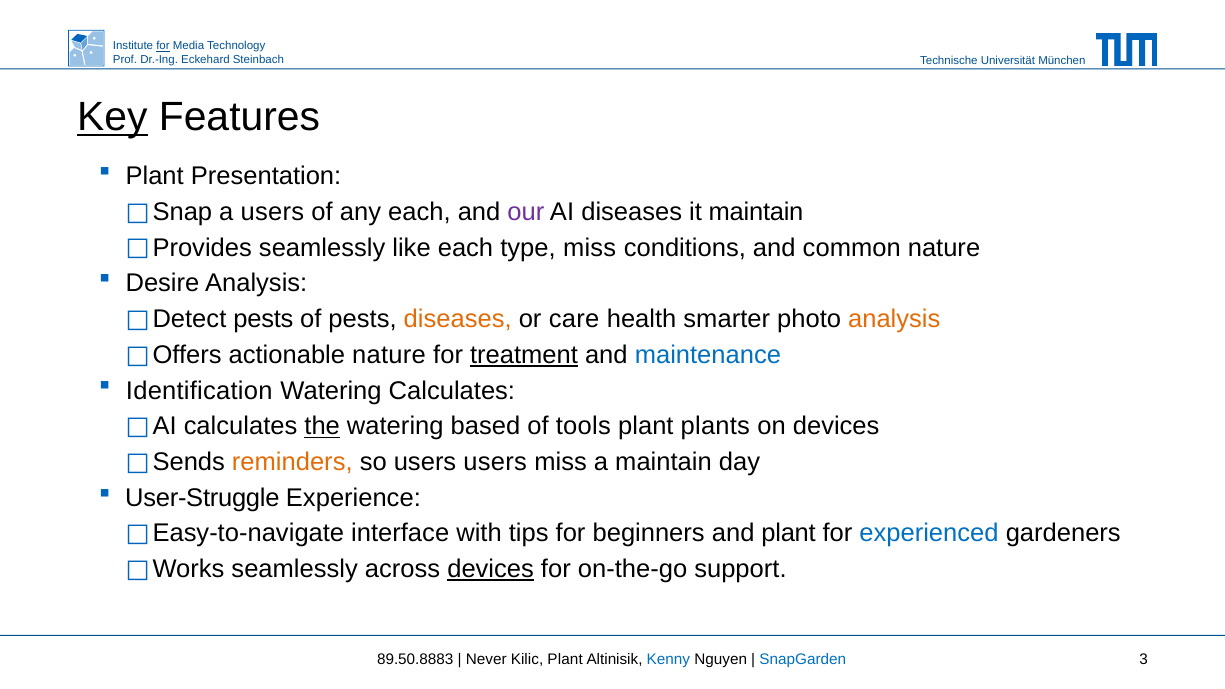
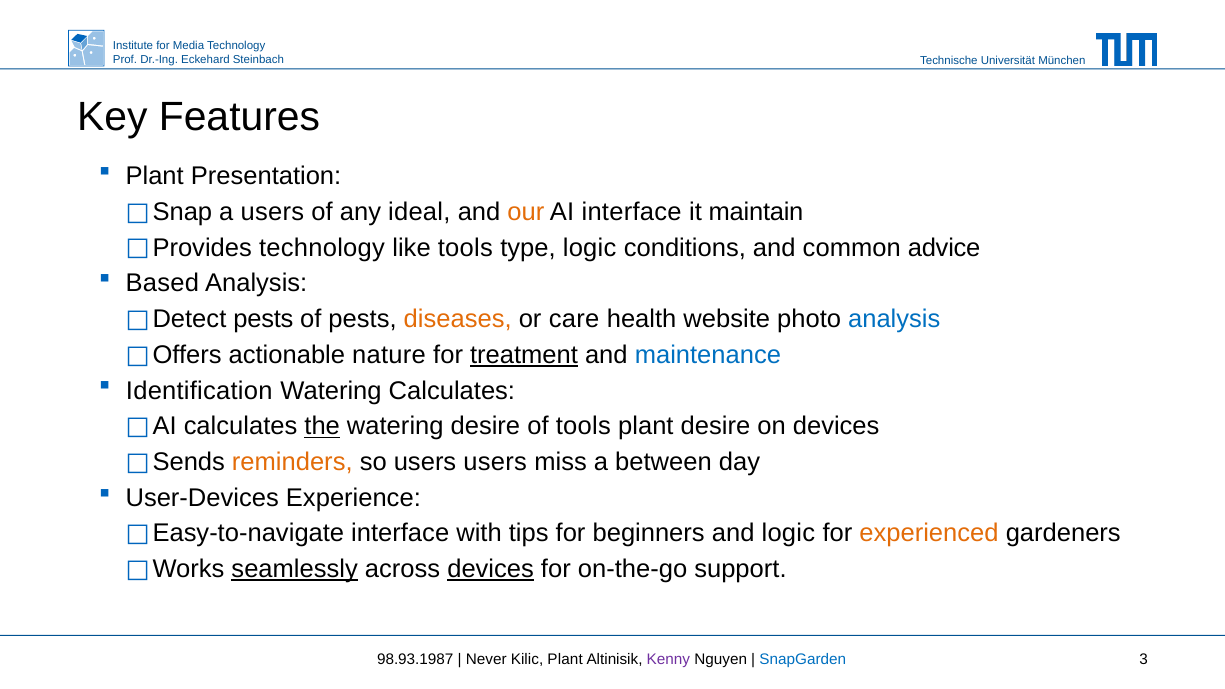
for underline: present -> none (163, 46)
Key underline: present -> none (112, 117)
any each: each -> ideal (419, 212)
our colour: purple -> orange (526, 212)
AI diseases: diseases -> interface (632, 212)
seamlessly: seamlessly -> technology (322, 248)
like each: each -> tools (465, 248)
type miss: miss -> logic (590, 248)
common nature: nature -> advice (944, 248)
Desire: Desire -> Based (162, 283)
smarter: smarter -> website (727, 319)
analysis colour: orange -> blue (894, 319)
watering based: based -> desire (485, 426)
plant plants: plants -> desire (715, 426)
a maintain: maintain -> between (664, 462)
User-Struggle: User-Struggle -> User-Devices (202, 498)
and plant: plant -> logic (788, 534)
experienced colour: blue -> orange (929, 534)
seamlessly underline: none -> present (295, 569)
89.50.8883: 89.50.8883 -> 98.93.1987 (415, 659)
Kenny colour: blue -> purple (668, 659)
